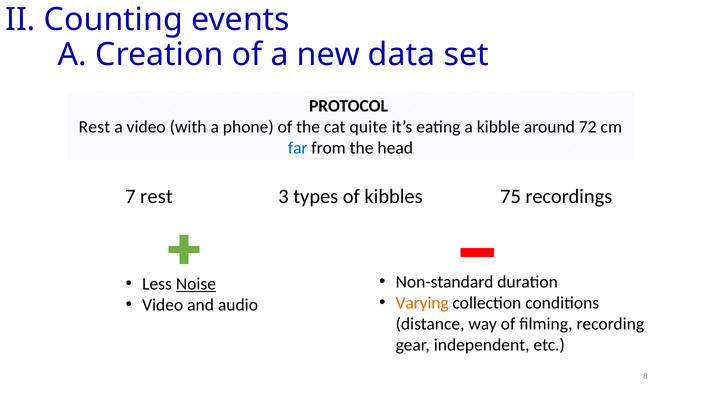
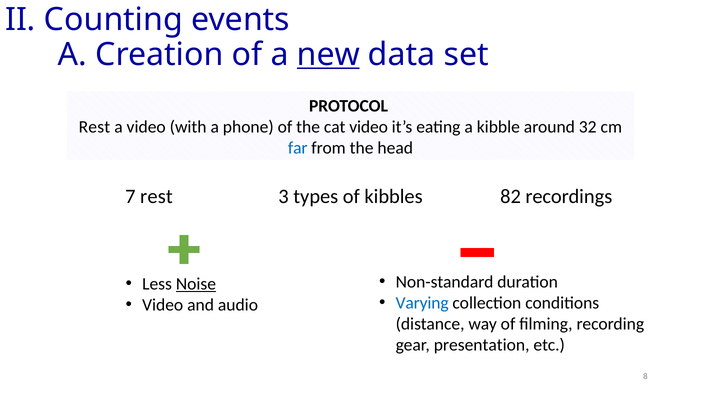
new underline: none -> present (328, 54)
cat quite: quite -> video (369, 127)
72: 72 -> 32 (588, 127)
75: 75 -> 82 (511, 197)
Varying colour: orange -> blue (422, 303)
independent: independent -> presentation (482, 345)
